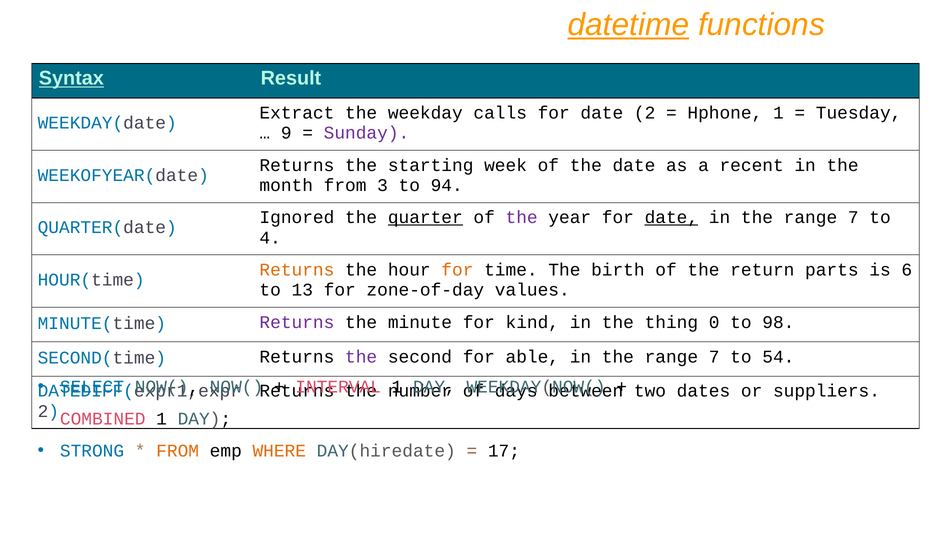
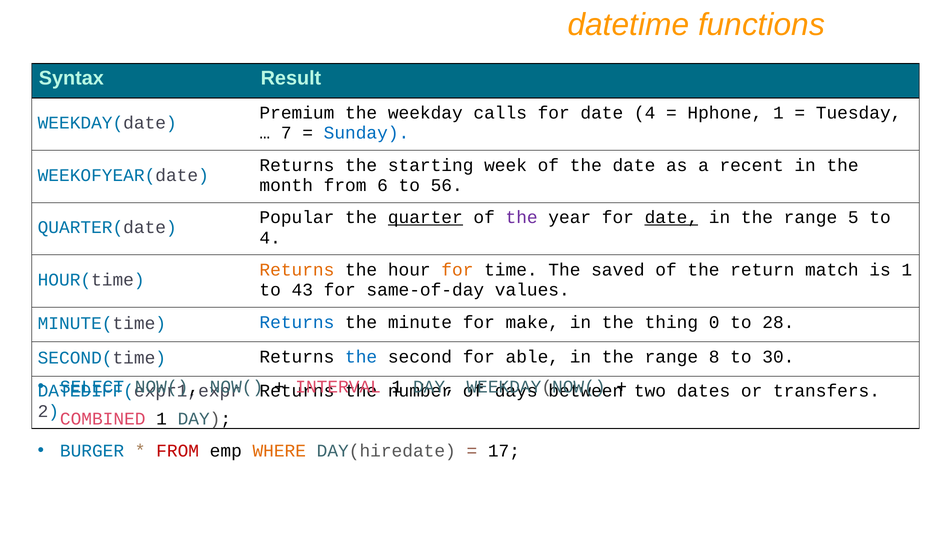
datetime underline: present -> none (628, 25)
Syntax underline: present -> none (71, 78)
Extract: Extract -> Premium (297, 113)
date 2: 2 -> 4 (645, 113)
9: 9 -> 7 (286, 133)
Sunday colour: purple -> blue (366, 133)
3: 3 -> 6 (383, 185)
94: 94 -> 56 (447, 185)
Ignored: Ignored -> Popular (297, 217)
7: 7 -> 5 (853, 217)
birth: birth -> saved (618, 270)
parts: parts -> match (832, 270)
is 6: 6 -> 1 (907, 270)
13: 13 -> 43 (302, 290)
zone-of-day: zone-of-day -> same-of-day (425, 290)
Returns colour: purple -> blue (297, 322)
kind: kind -> make (532, 322)
98: 98 -> 28 (778, 322)
the colour: purple -> blue (361, 357)
7: 7 -> 8 (714, 357)
54: 54 -> 30 (778, 357)
suppliers: suppliers -> transfers (827, 391)
STRONG: STRONG -> BURGER (92, 451)
FROM colour: orange -> red (178, 451)
